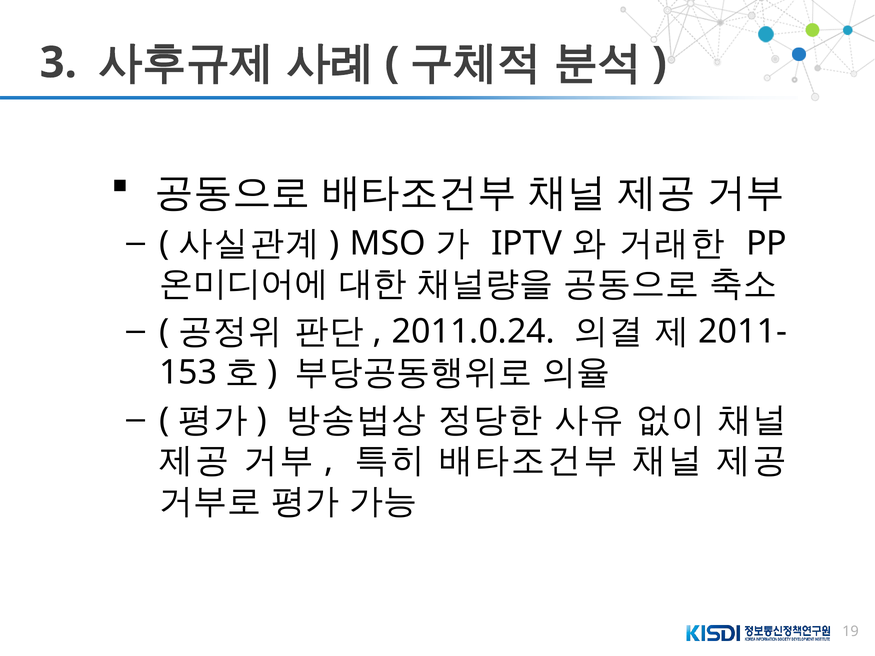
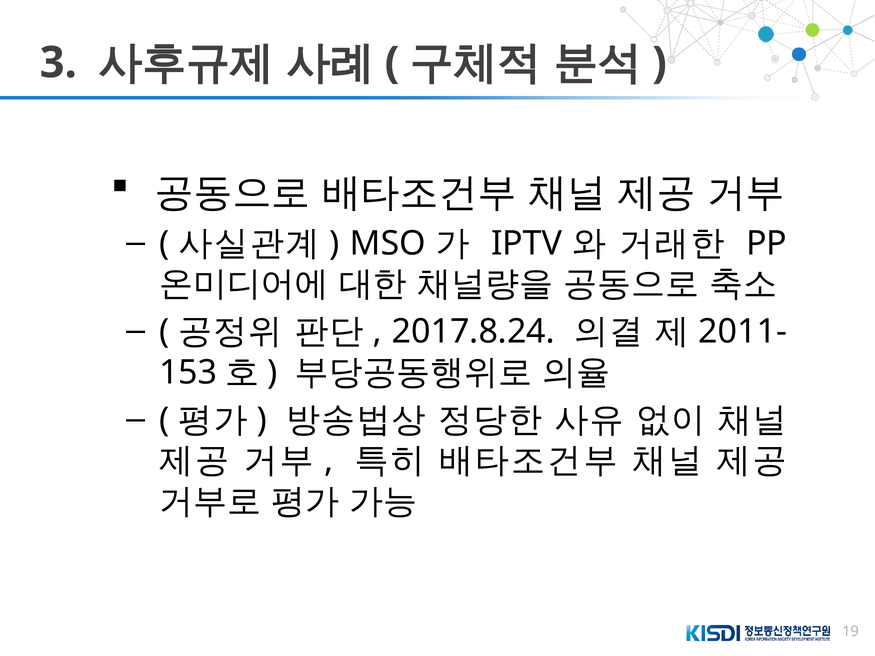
2011.0.24: 2011.0.24 -> 2017.8.24 (473, 332)
